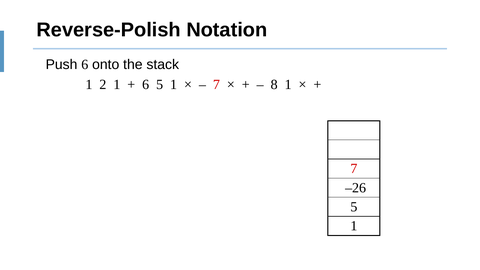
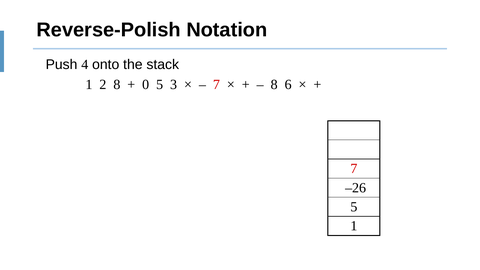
Push 6: 6 -> 4 (85, 64)
2 1: 1 -> 8 (117, 85)
6: 6 -> 0 (146, 85)
1: 1 -> 3 (174, 85)
8 1: 1 -> 6 (288, 85)
